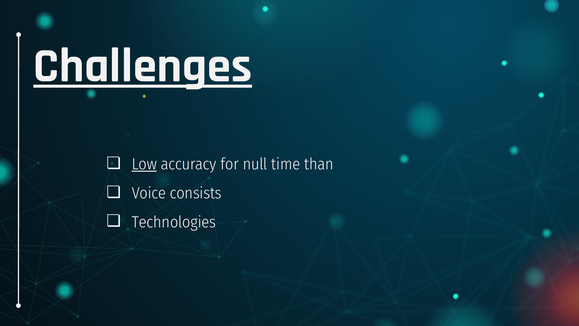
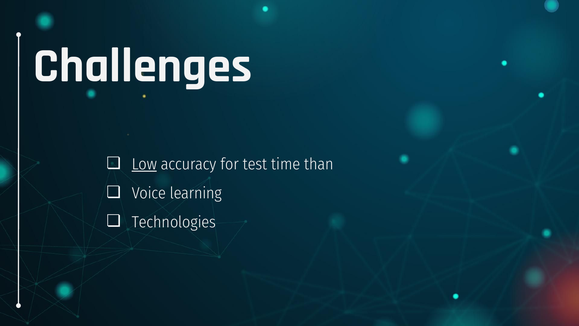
Challenges underline: present -> none (143, 65)
null: null -> test (255, 164)
consists: consists -> learning (196, 193)
